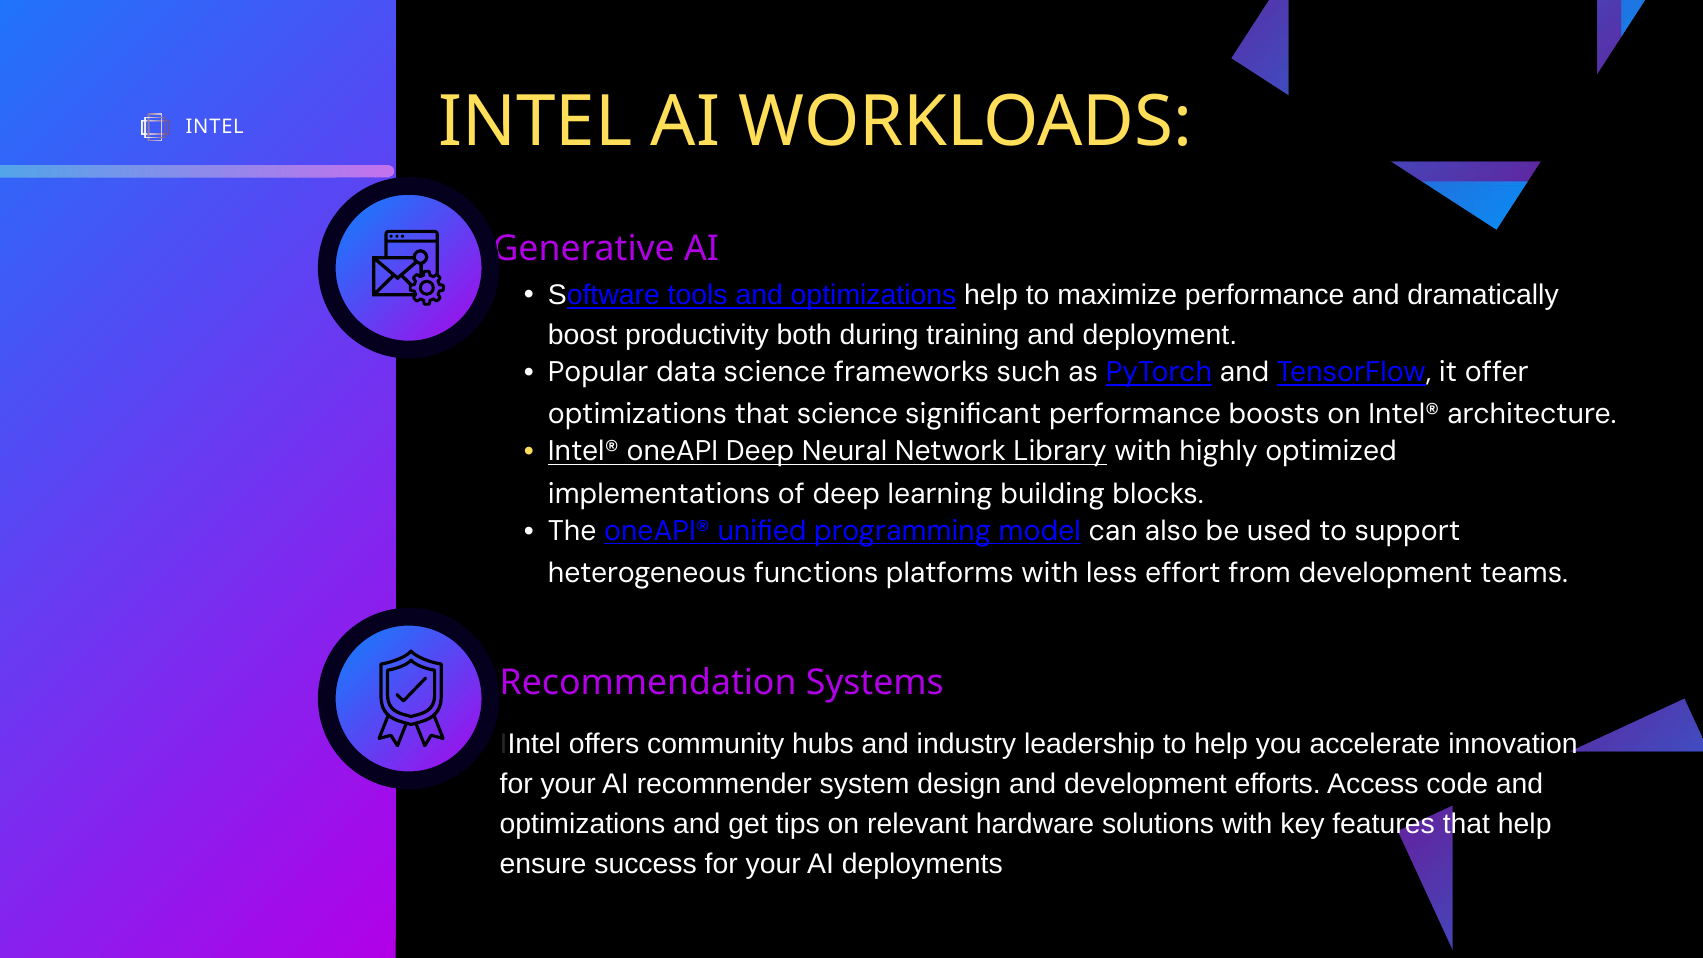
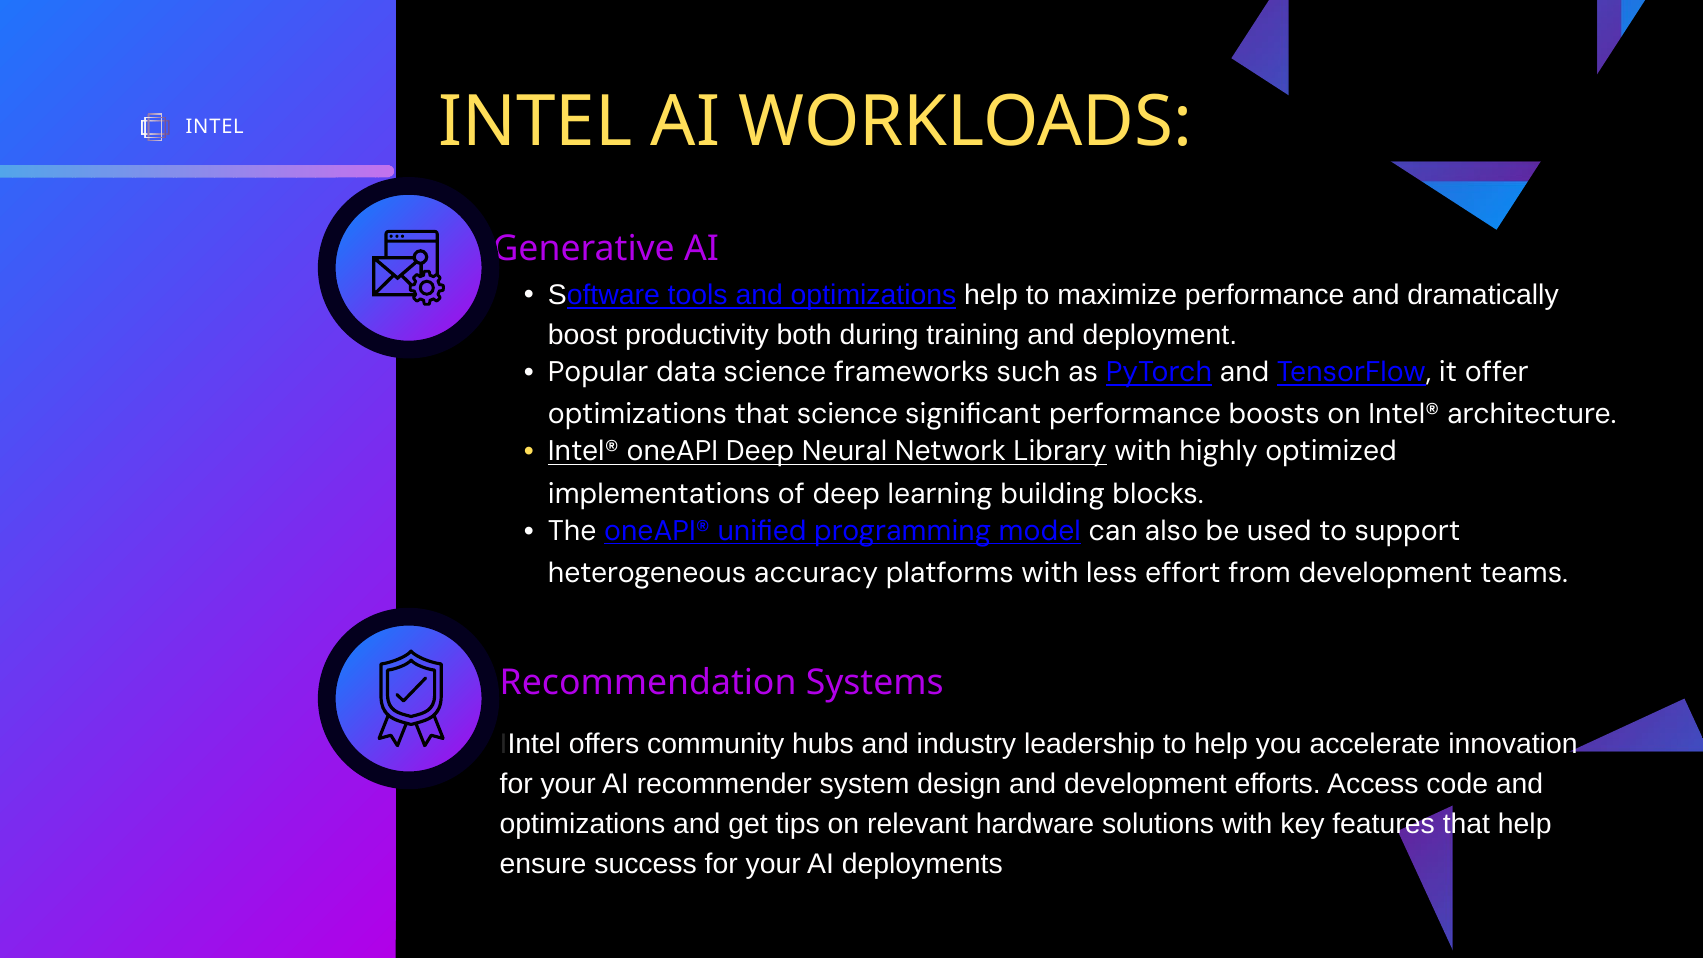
functions: functions -> accuracy (816, 573)
